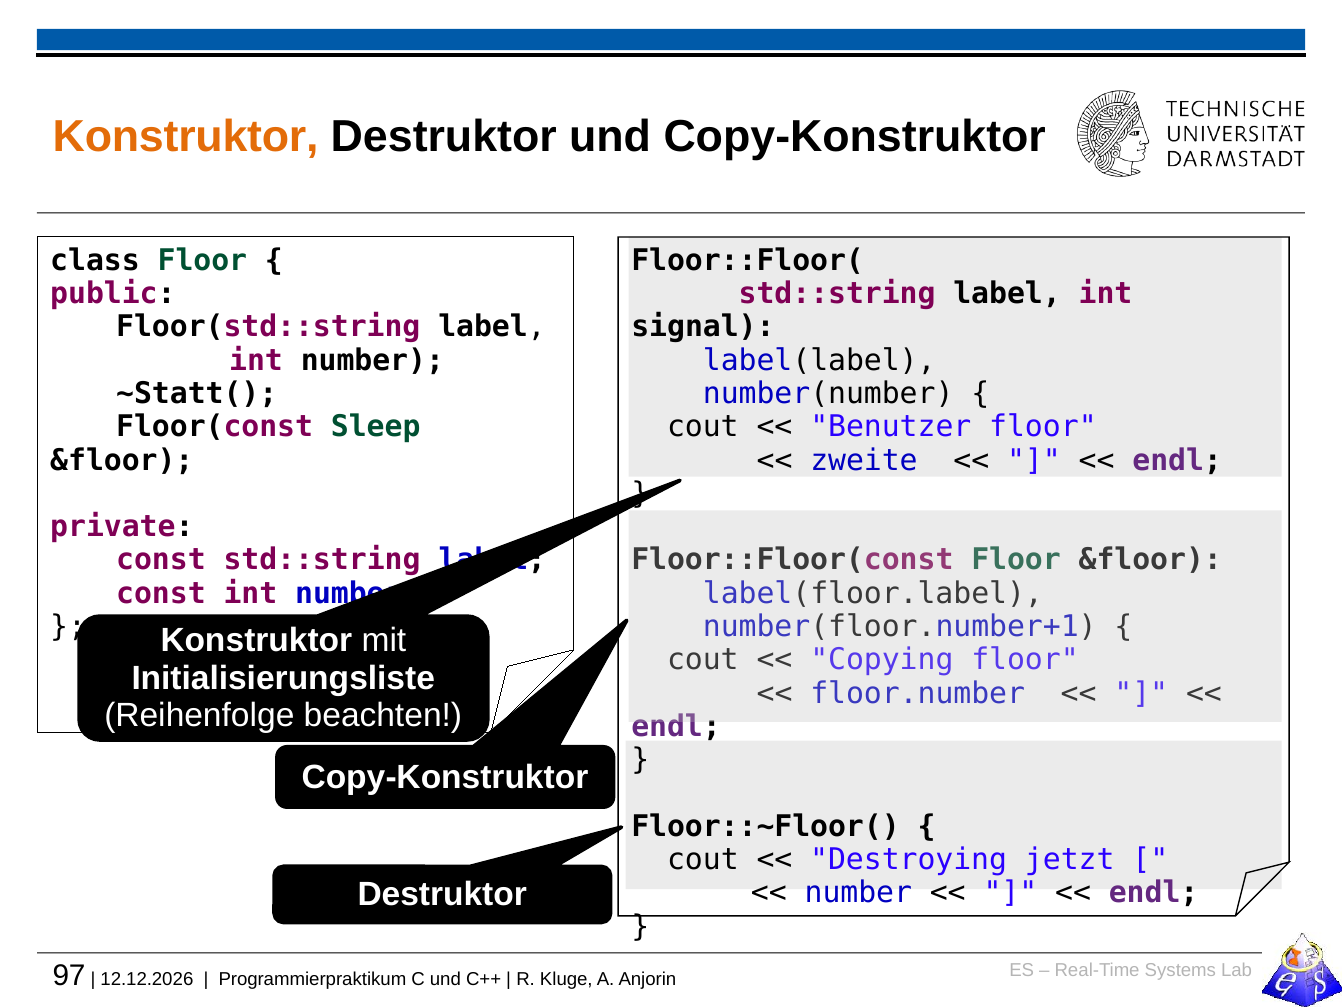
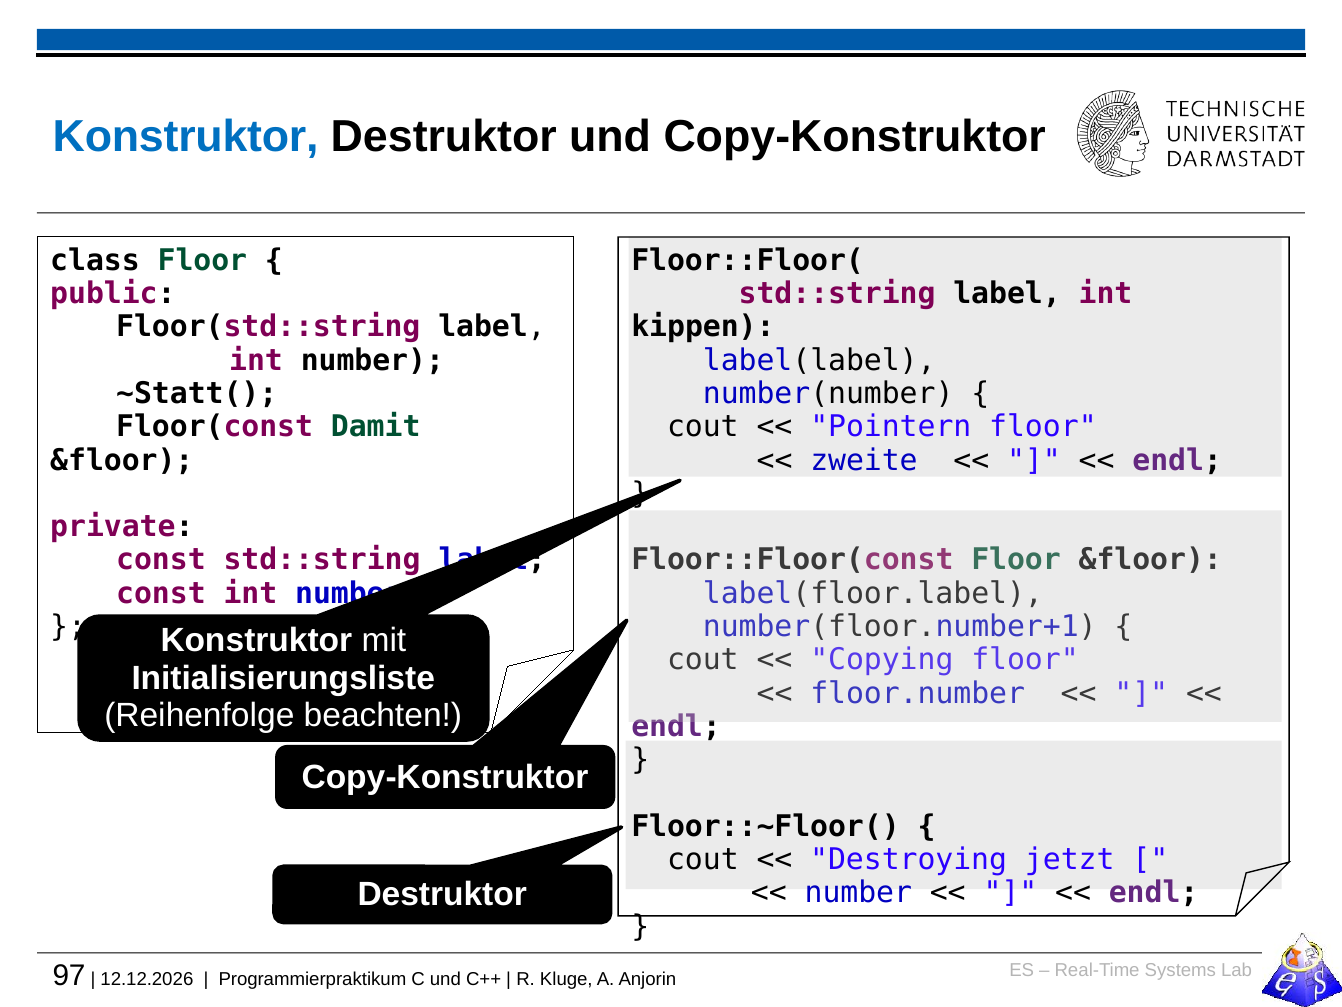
Konstruktor colour: orange -> blue (186, 136)
signal: signal -> kippen (703, 327)
Sleep: Sleep -> Damit (376, 427)
Benutzer: Benutzer -> Pointern (891, 427)
